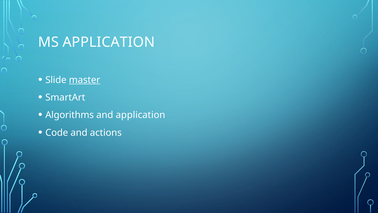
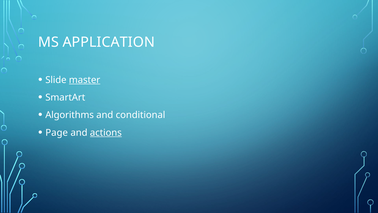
and application: application -> conditional (140, 115)
Code: Code -> Page (57, 132)
actions underline: none -> present (106, 132)
